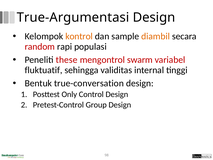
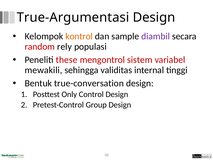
diambil colour: orange -> purple (156, 36)
rapi: rapi -> rely (65, 47)
swarm: swarm -> sistem (140, 60)
fluktuatif: fluktuatif -> mewakili (44, 70)
